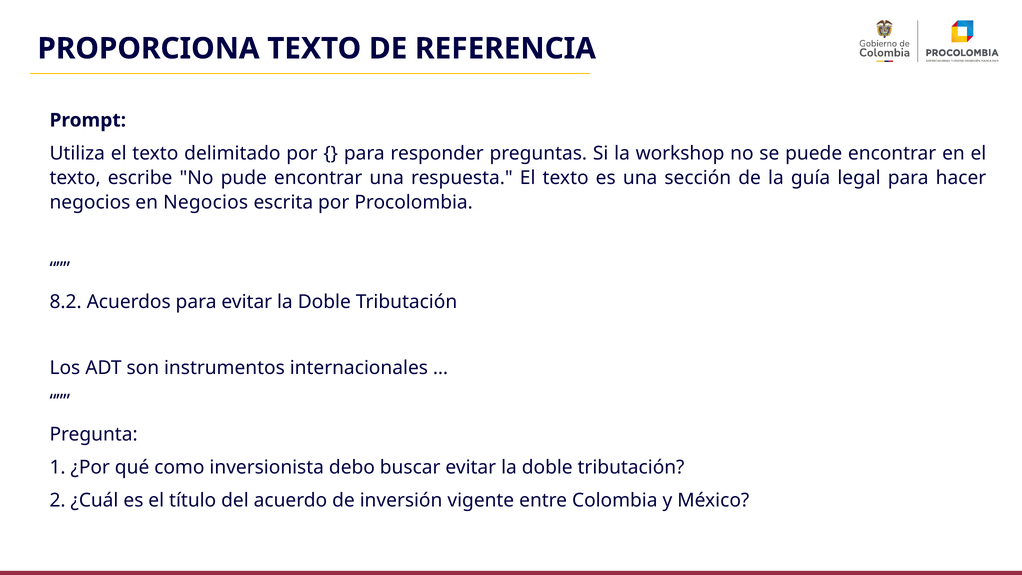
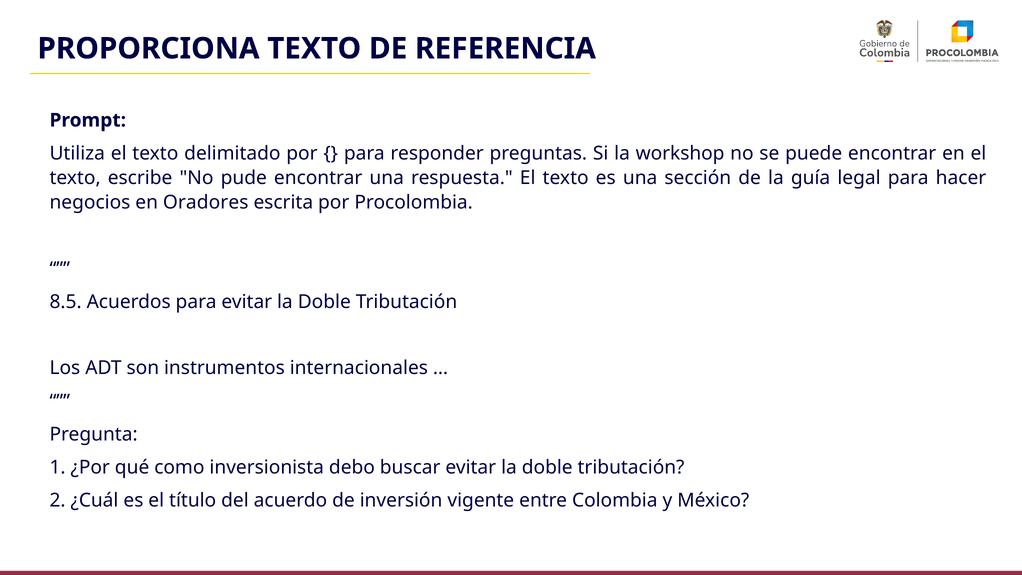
en Negocios: Negocios -> Oradores (206, 203)
8.2: 8.2 -> 8.5 (66, 302)
